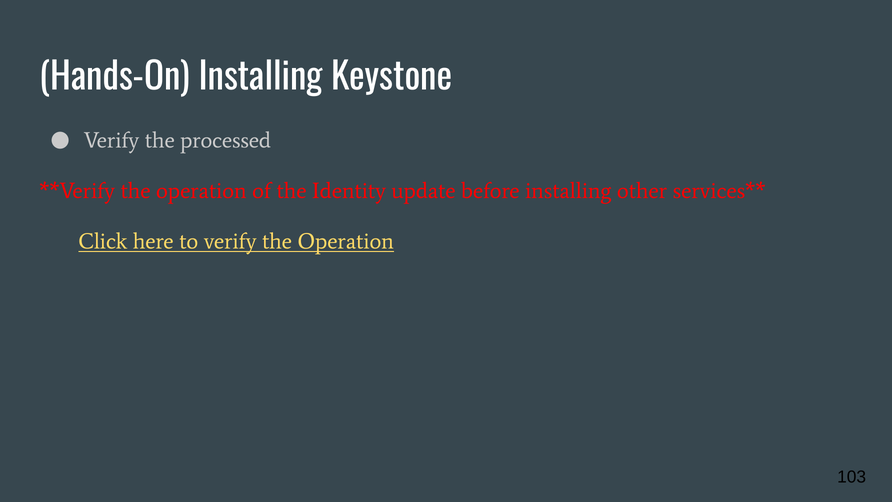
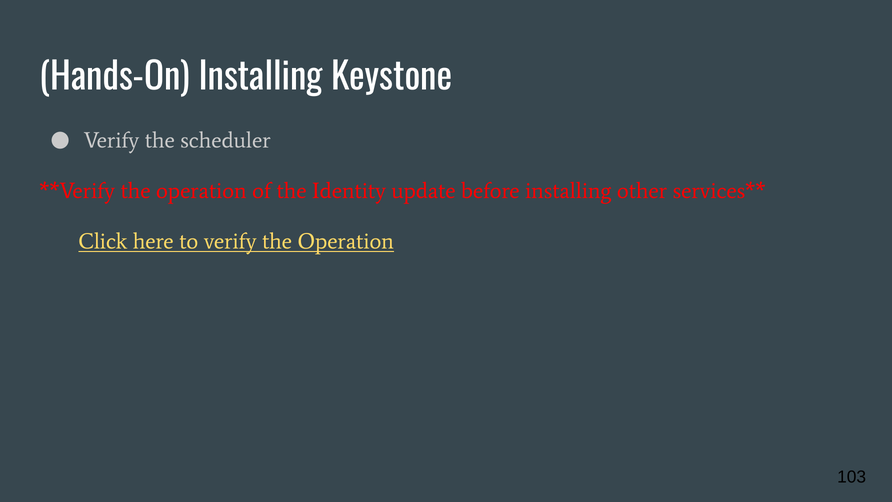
processed: processed -> scheduler (226, 140)
